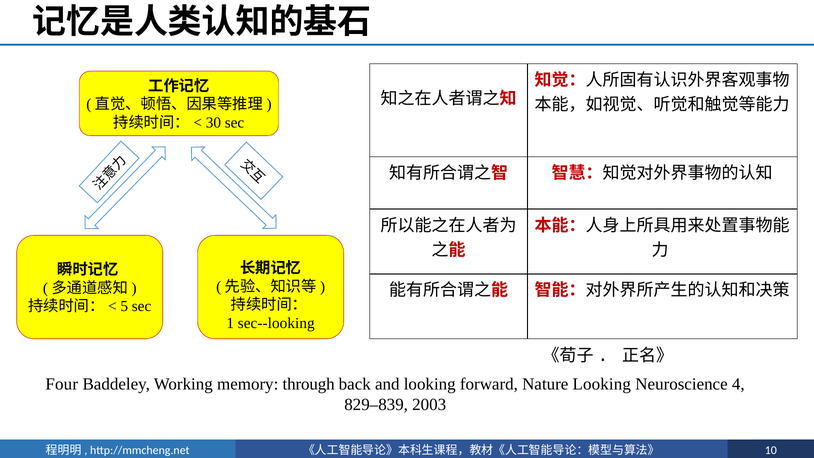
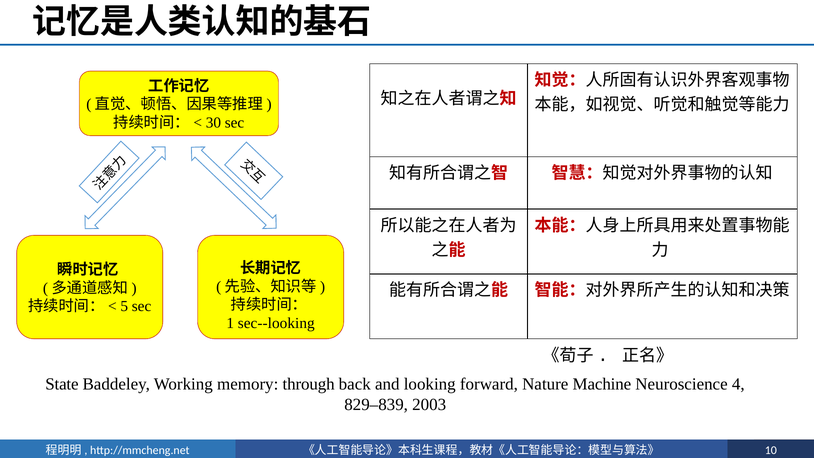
Four: Four -> State (62, 384)
Nature Looking: Looking -> Machine (602, 384)
